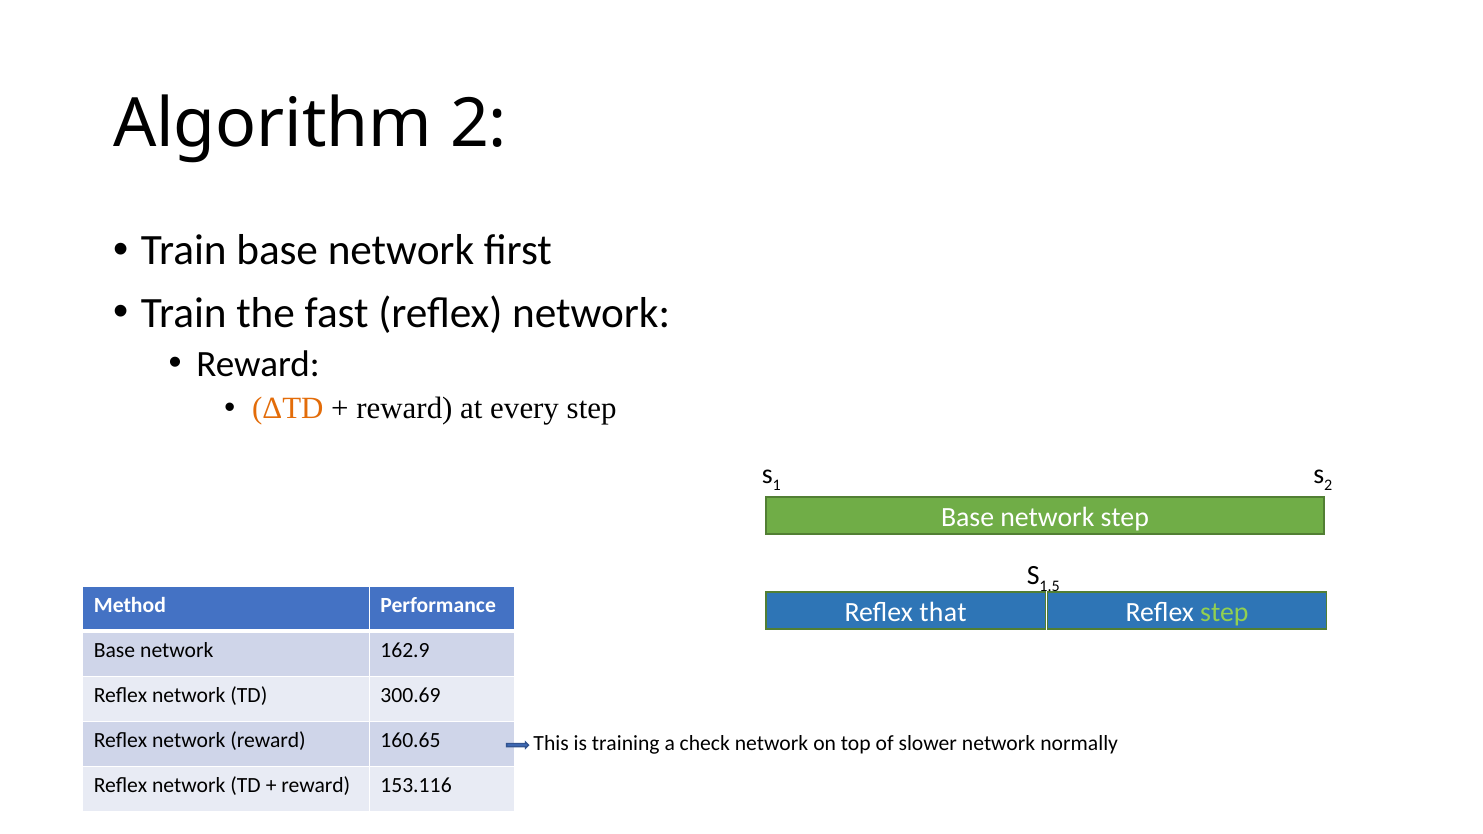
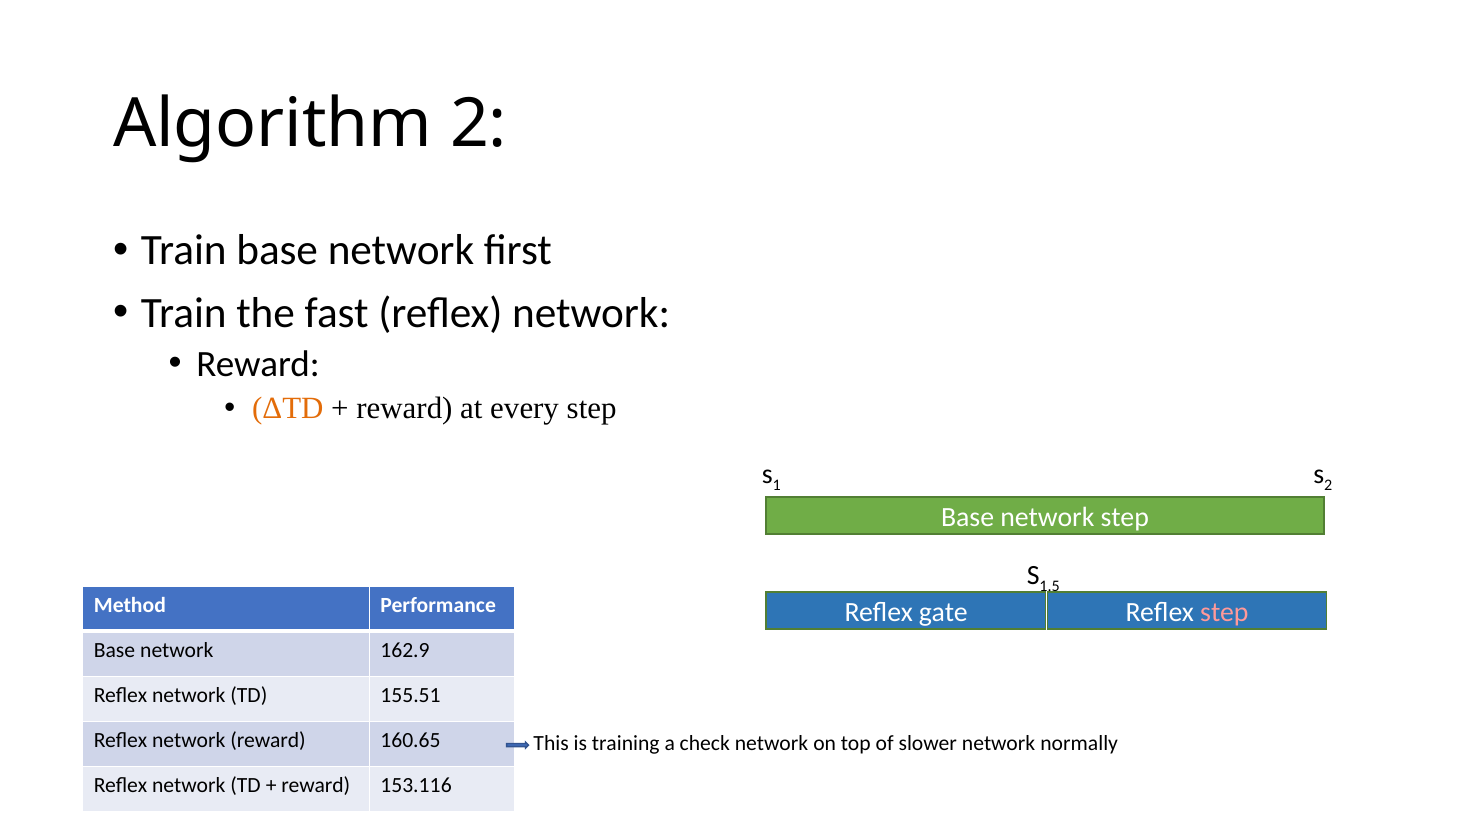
that: that -> gate (943, 613)
step colour: light green -> pink (1224, 613)
300.69: 300.69 -> 155.51 (411, 696)
